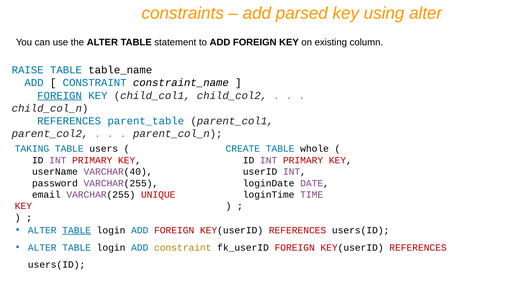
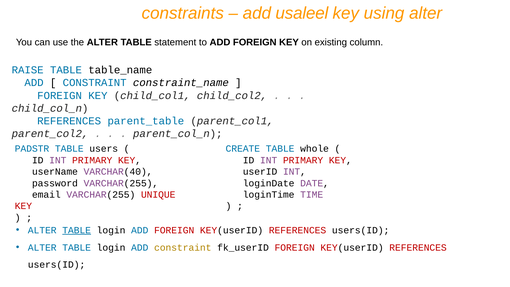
parsed: parsed -> usaleel (302, 13)
FOREIGN underline: present -> none (60, 95)
TAKING: TAKING -> PADSTR (32, 149)
